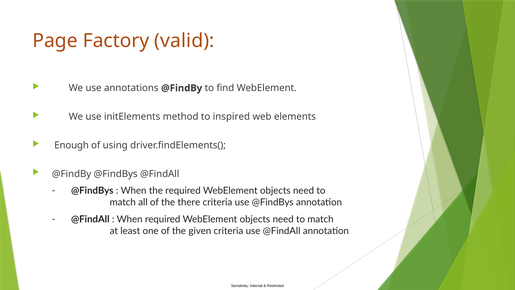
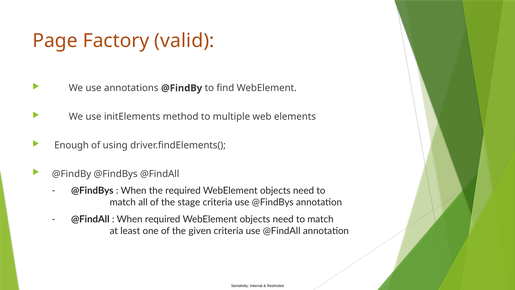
inspired: inspired -> multiple (231, 117)
there: there -> stage (189, 202)
